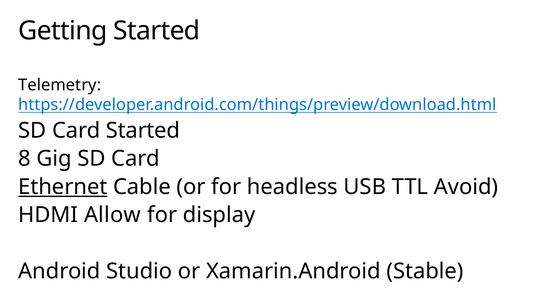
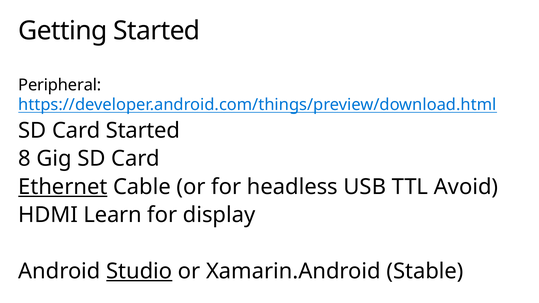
Telemetry: Telemetry -> Peripheral (60, 85)
Allow: Allow -> Learn (113, 215)
Studio underline: none -> present (139, 271)
